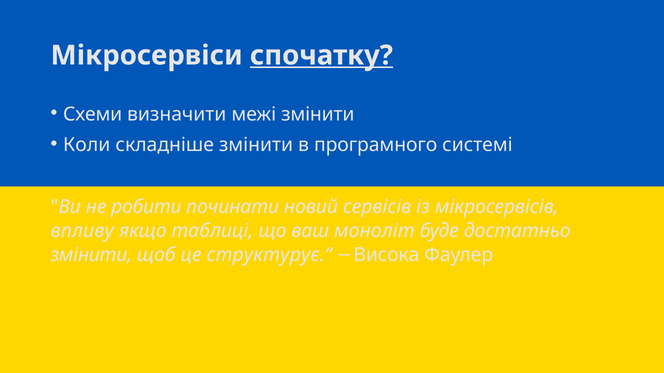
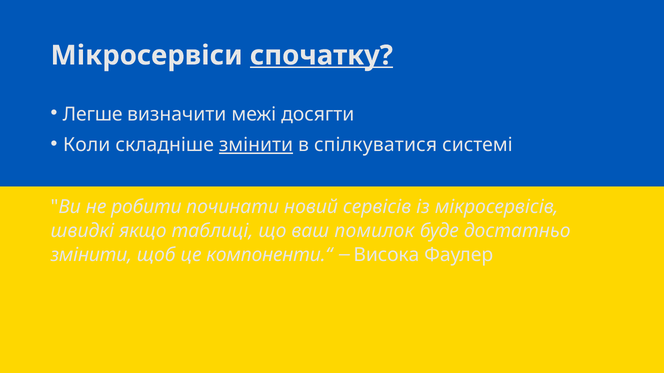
Схеми: Схеми -> Легше (93, 114)
межі змінити: змінити -> досягти (318, 114)
змінити underline: none -> present (256, 145)
програмного: програмного -> спілкуватися (376, 145)
впливу: впливу -> швидкі (82, 231)
моноліт: моноліт -> помилок (374, 231)
структурує.“: структурує.“ -> компоненти.“ (269, 255)
